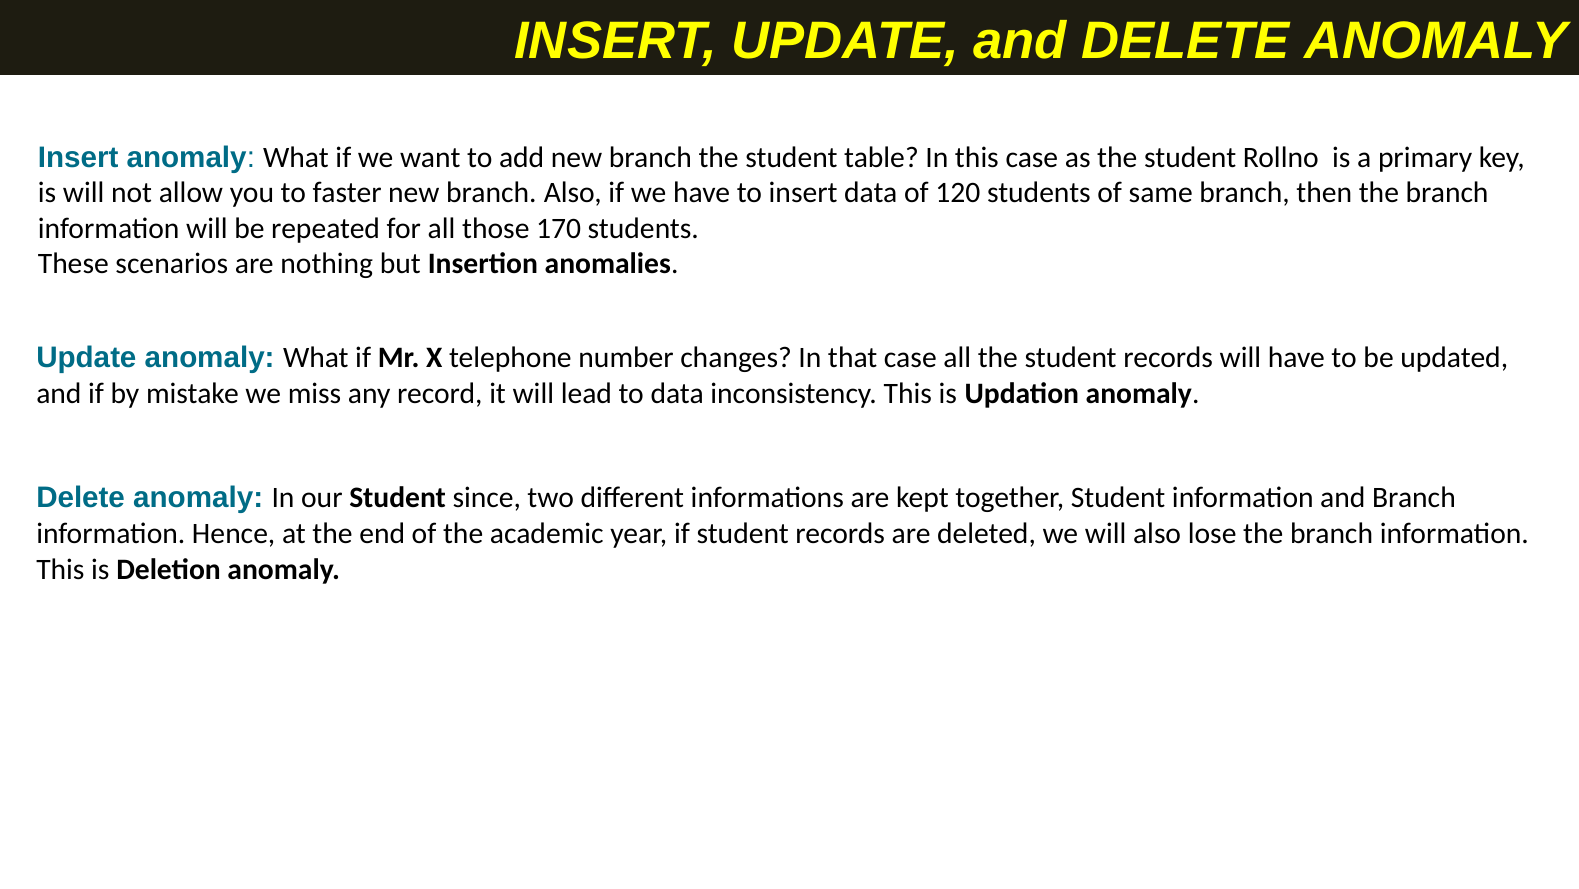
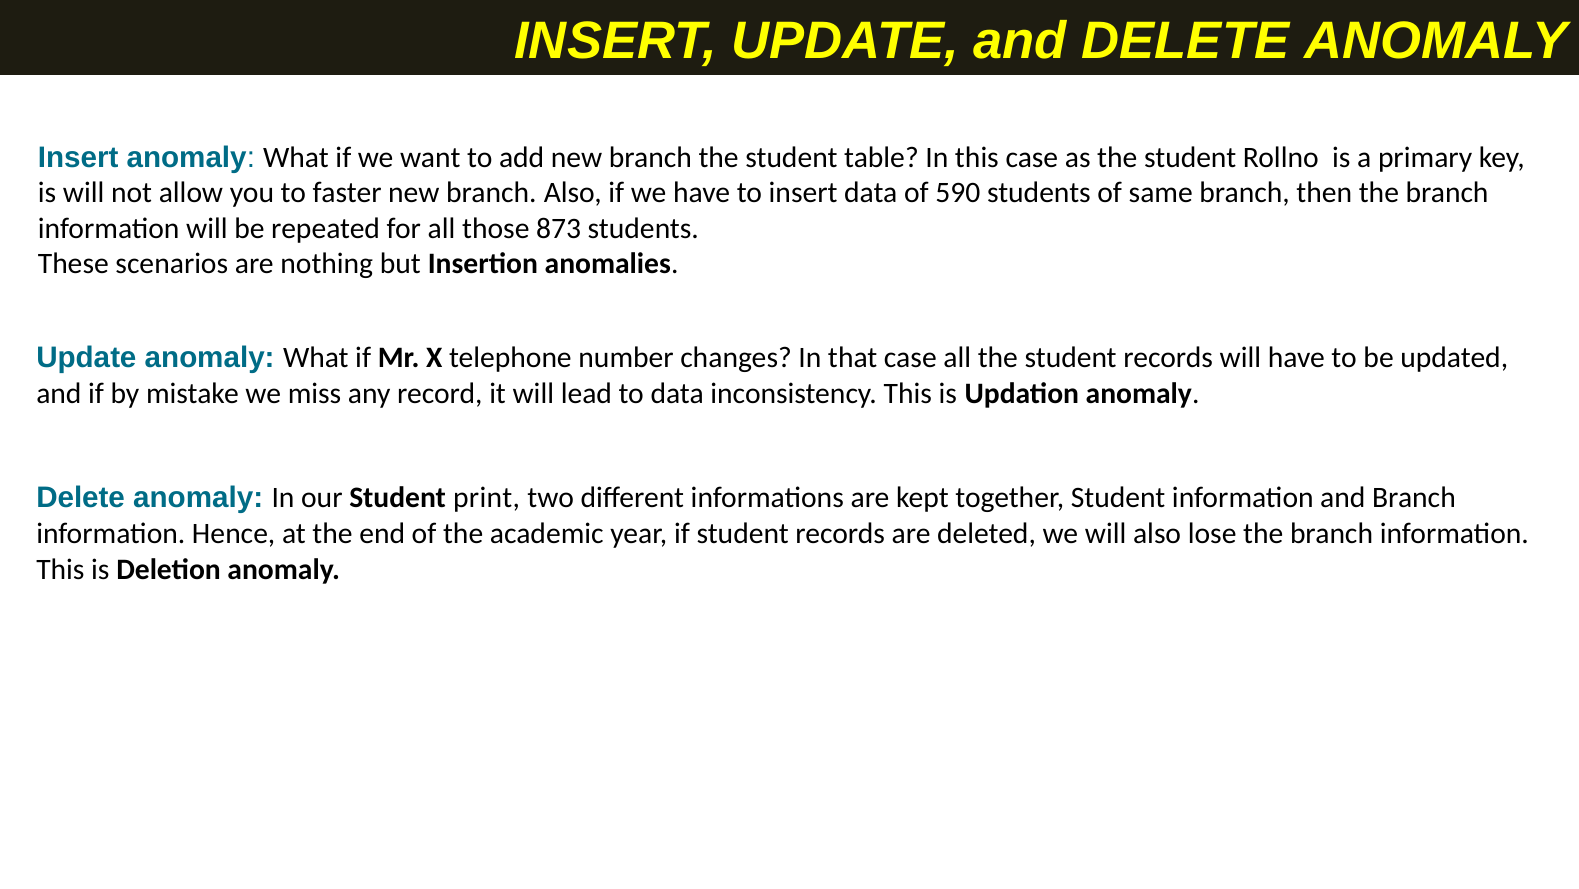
120: 120 -> 590 (958, 193)
170: 170 -> 873 (559, 228)
since: since -> print (487, 498)
